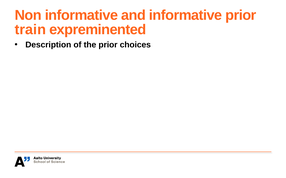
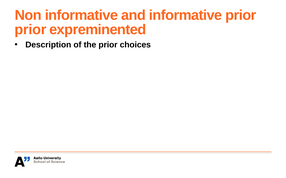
train: train -> prior (30, 30)
